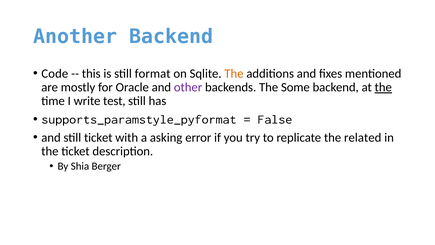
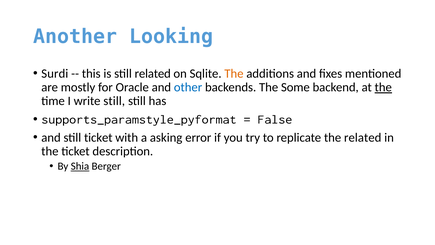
Another Backend: Backend -> Looking (171, 37)
Code: Code -> Surdi (55, 74)
still format: format -> related (153, 74)
other colour: purple -> blue (188, 87)
write test: test -> still (114, 101)
Shia underline: none -> present (80, 166)
